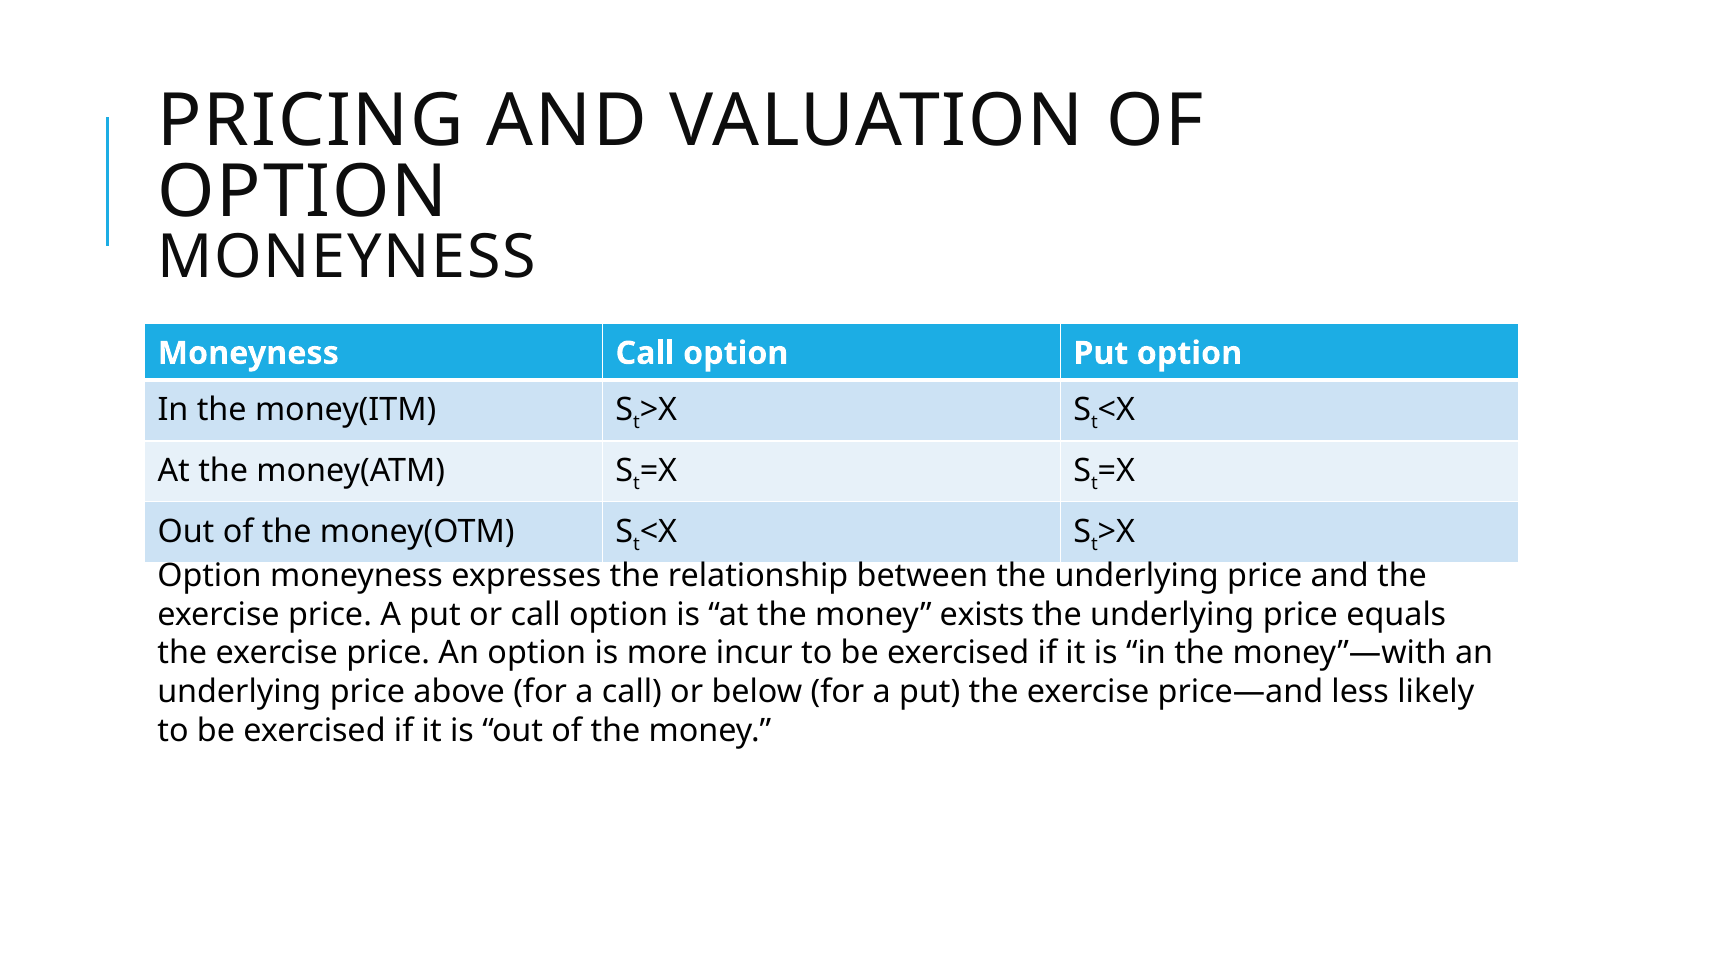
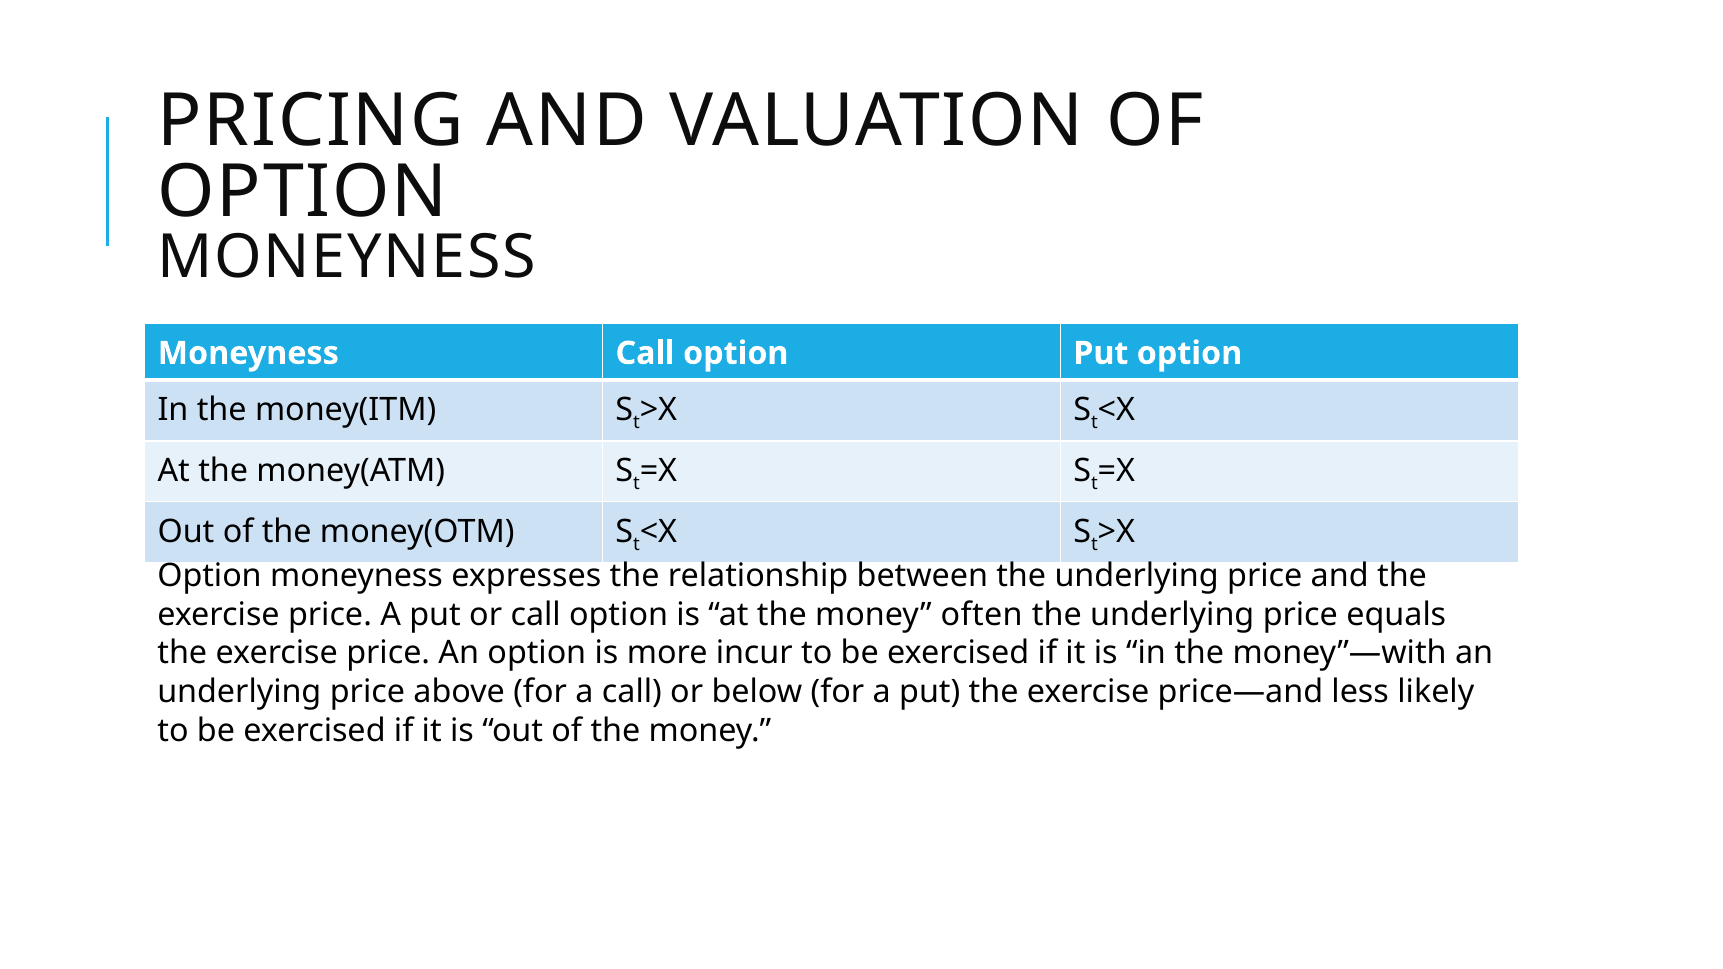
exists: exists -> often (982, 615)
